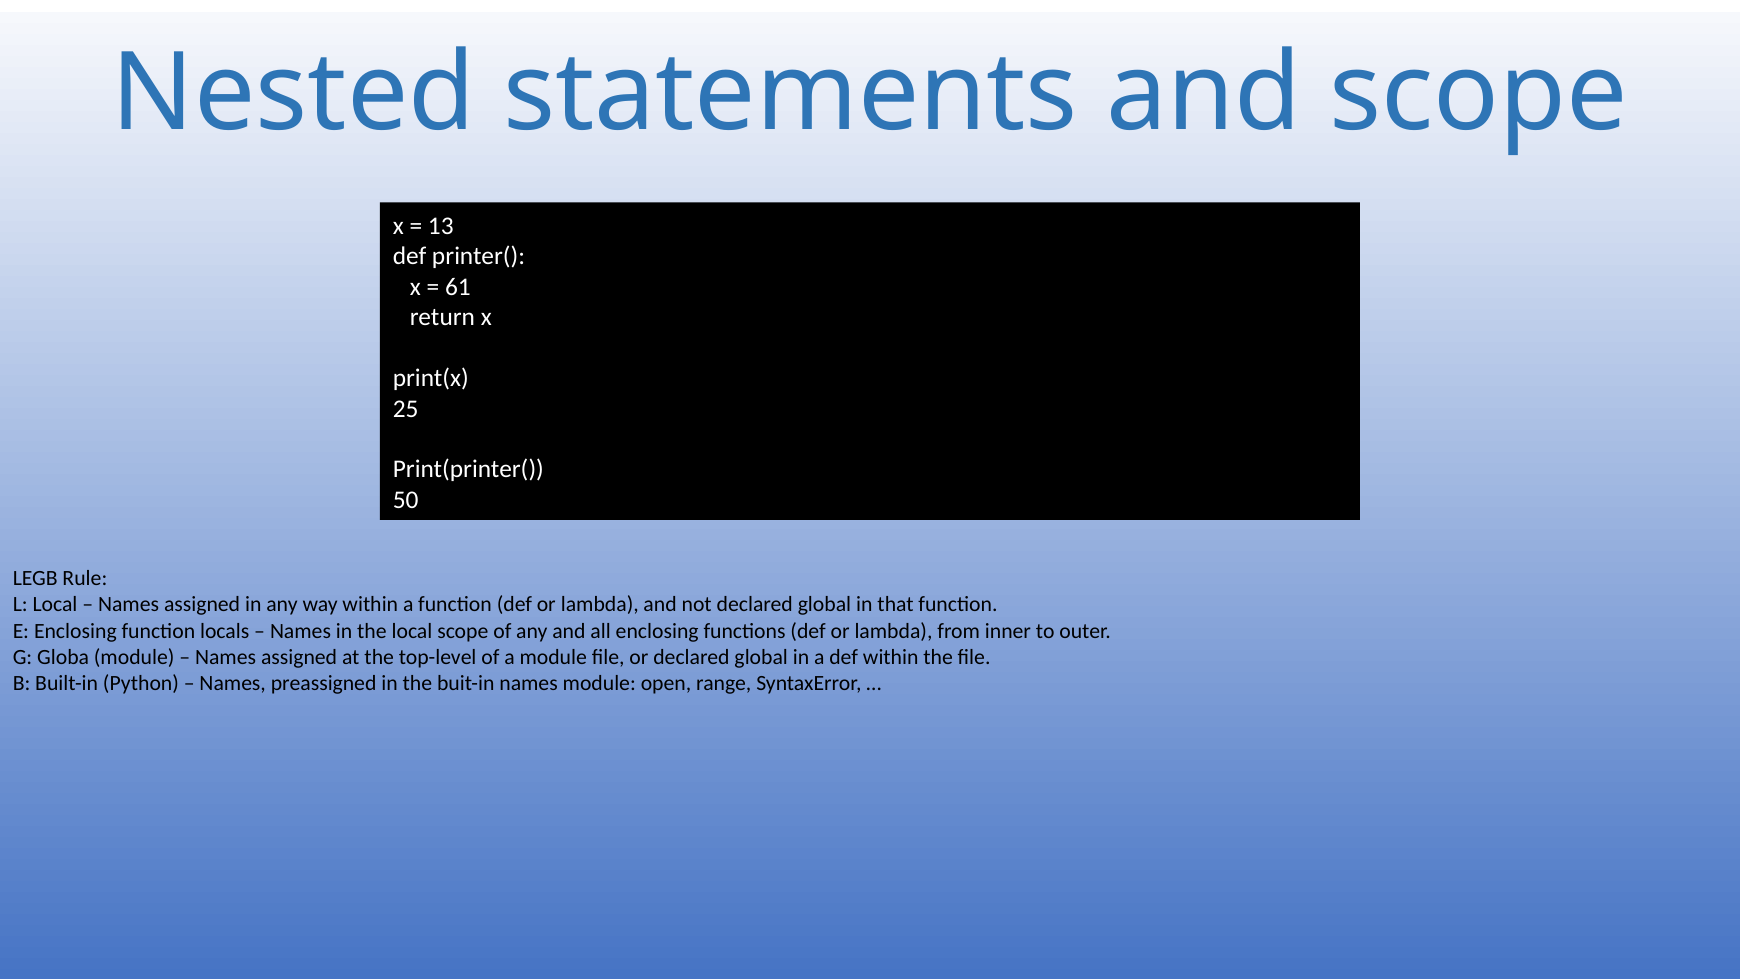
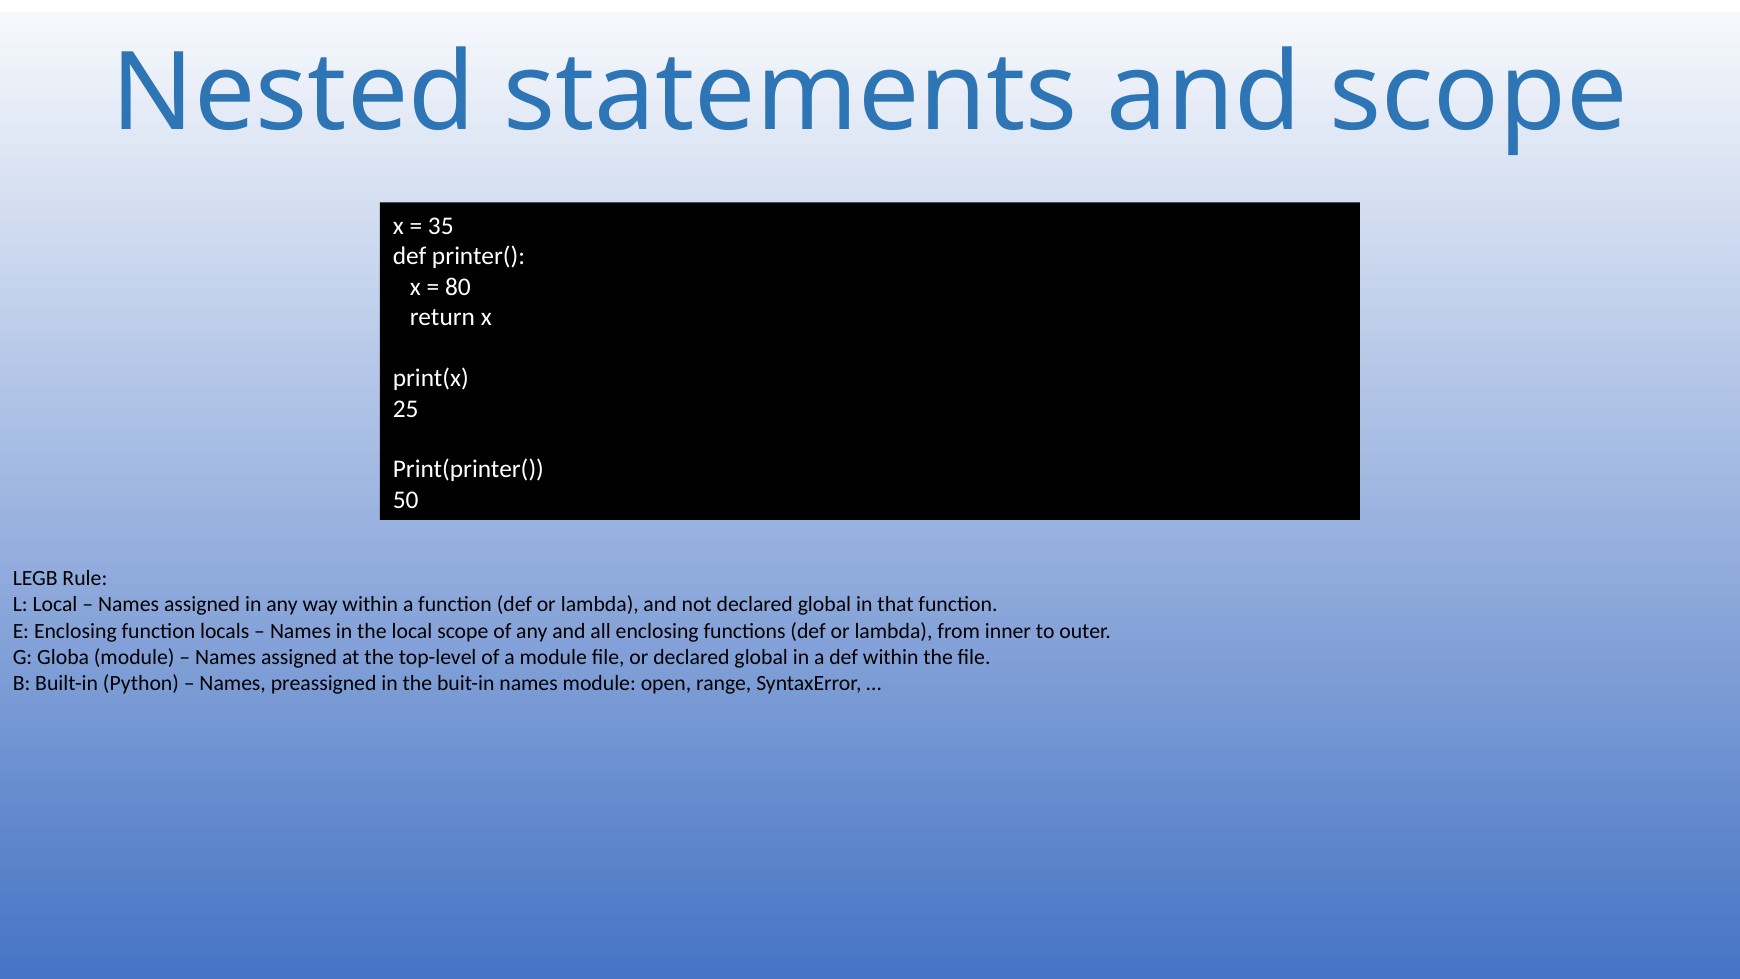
13: 13 -> 35 (441, 226)
61: 61 -> 80 (458, 287)
